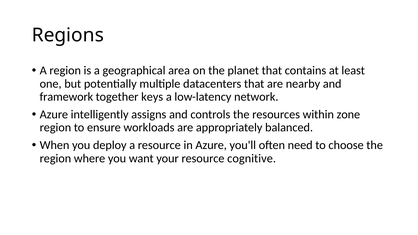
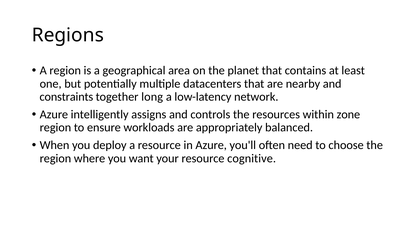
framework: framework -> constraints (66, 97)
keys: keys -> long (152, 97)
